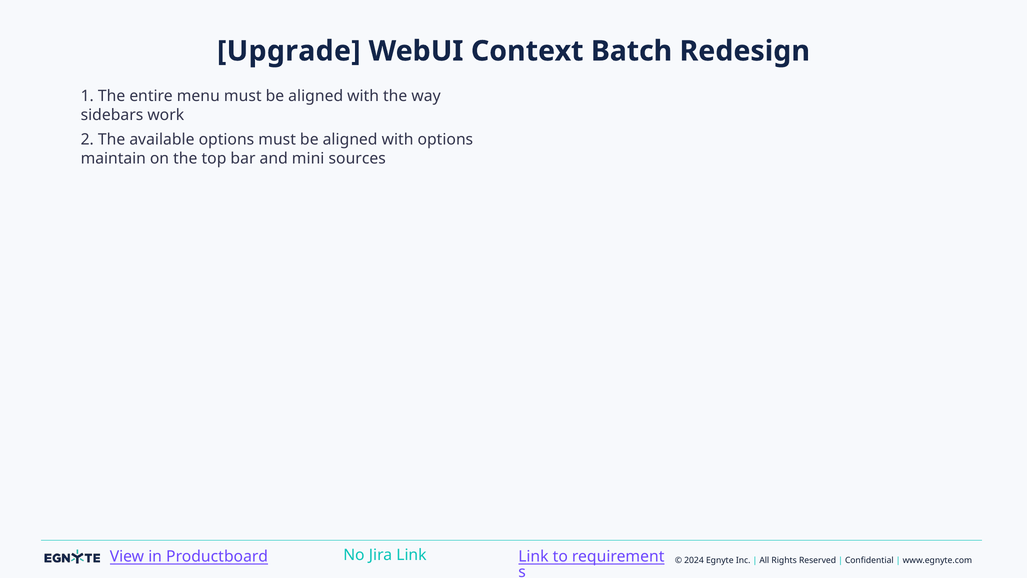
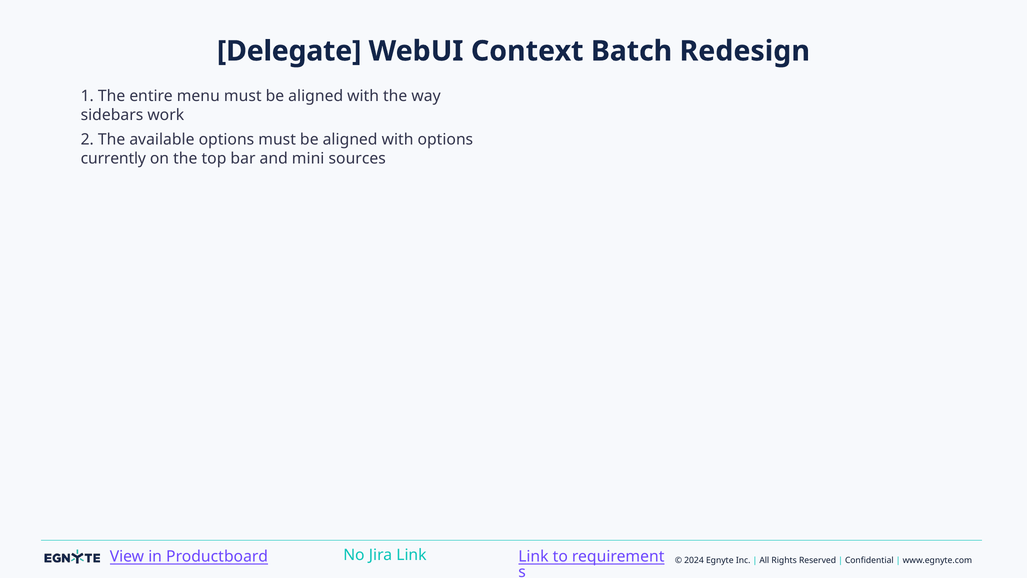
Upgrade: Upgrade -> Delegate (289, 51)
maintain: maintain -> currently (113, 158)
